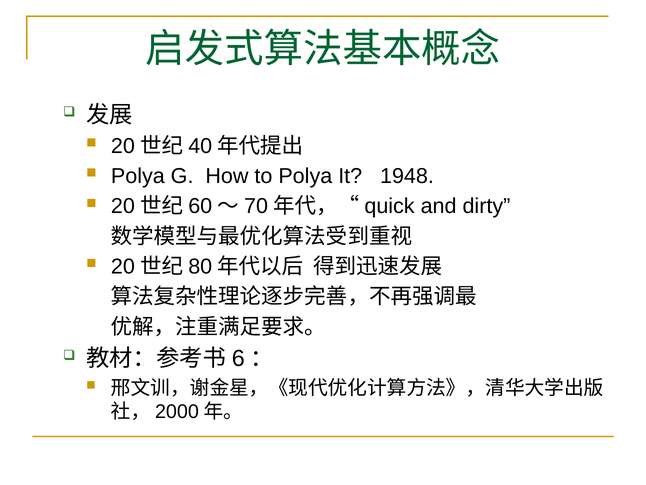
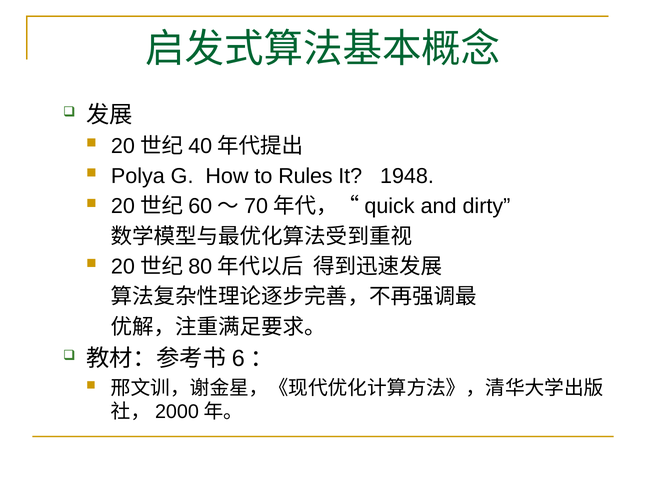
to Polya: Polya -> Rules (305, 176)
